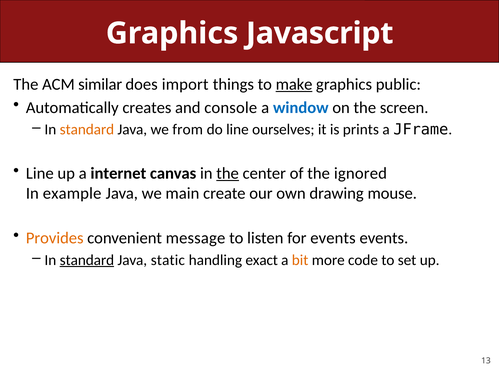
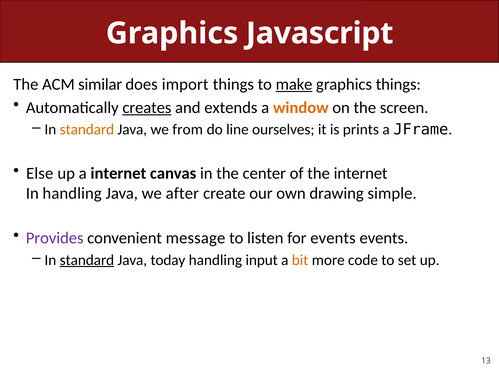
graphics public: public -> things (398, 84)
creates underline: none -> present (147, 108)
console: console -> extends (231, 108)
window colour: blue -> orange (301, 108)
Line: Line -> Else (40, 174)
the underline: present -> none (228, 174)
the ignored: ignored -> internet (361, 174)
In example: example -> handling (72, 194)
main: main -> after (182, 194)
mouse: mouse -> simple (392, 194)
Provides colour: orange -> purple (55, 238)
static: static -> today (168, 260)
exact: exact -> input (262, 260)
